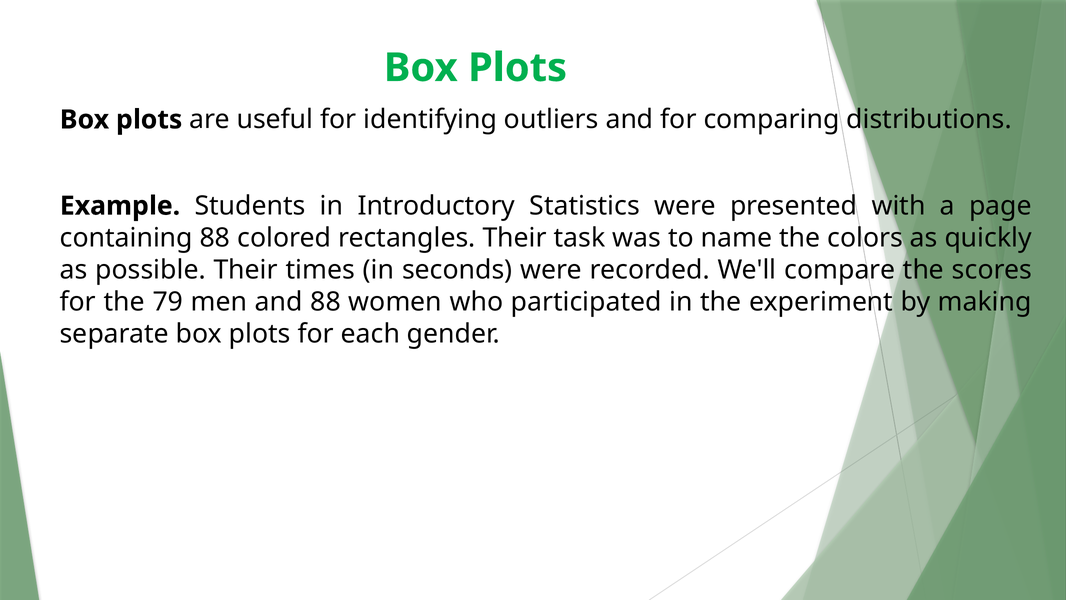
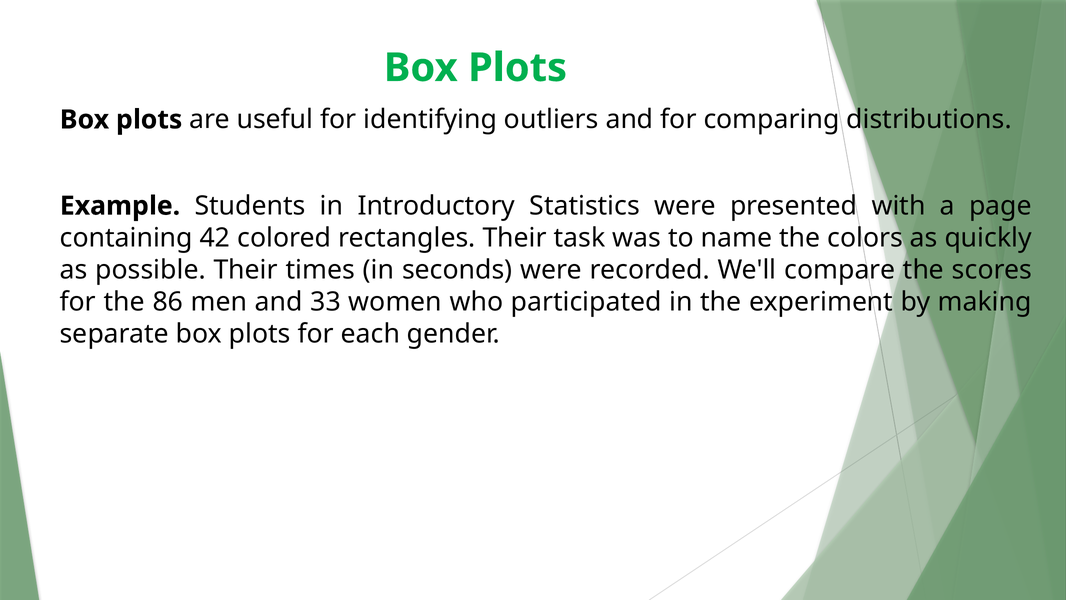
containing 88: 88 -> 42 (215, 238)
79: 79 -> 86 (168, 302)
and 88: 88 -> 33 (326, 302)
